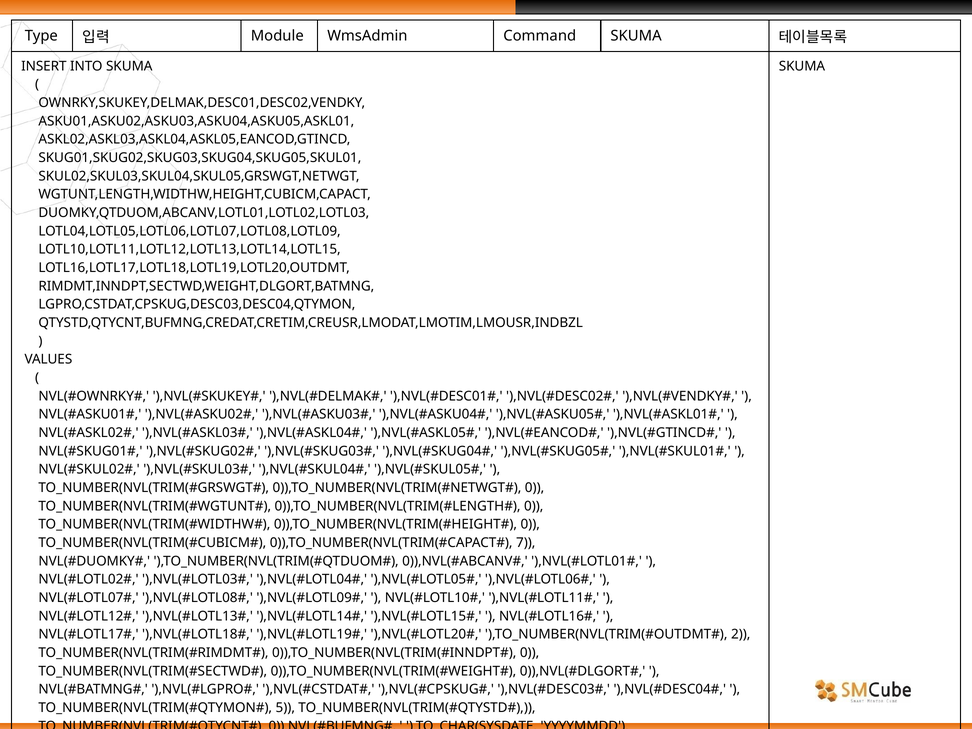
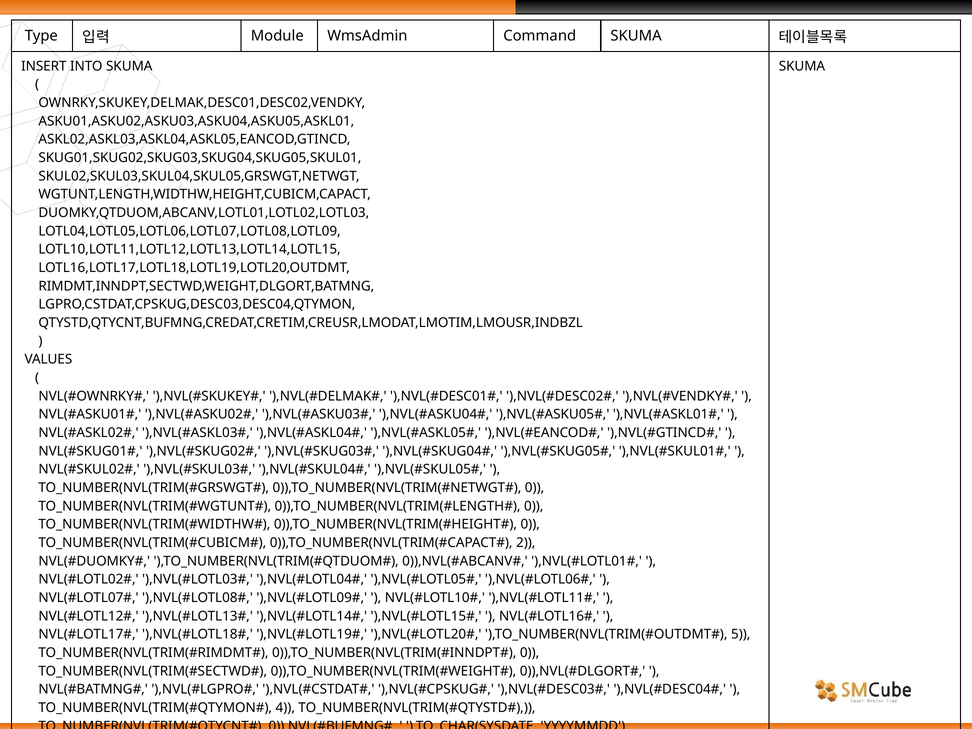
7: 7 -> 2 (526, 543)
2: 2 -> 5 (741, 634)
5: 5 -> 4 (285, 708)
